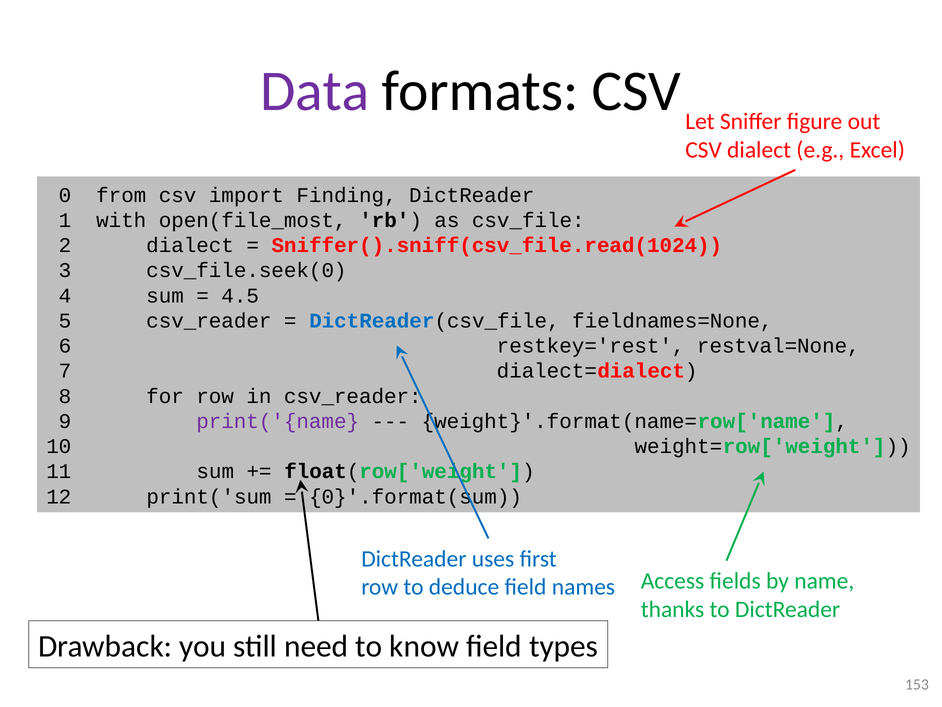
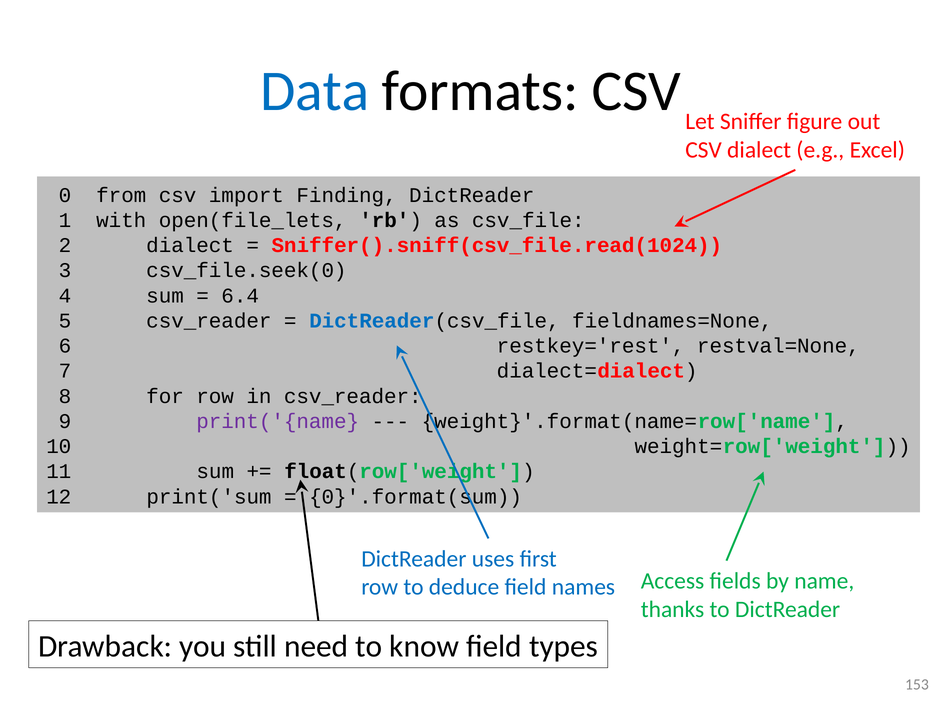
Data colour: purple -> blue (315, 91)
open(file_most: open(file_most -> open(file_lets (253, 220)
4.5: 4.5 -> 6.4 (240, 295)
